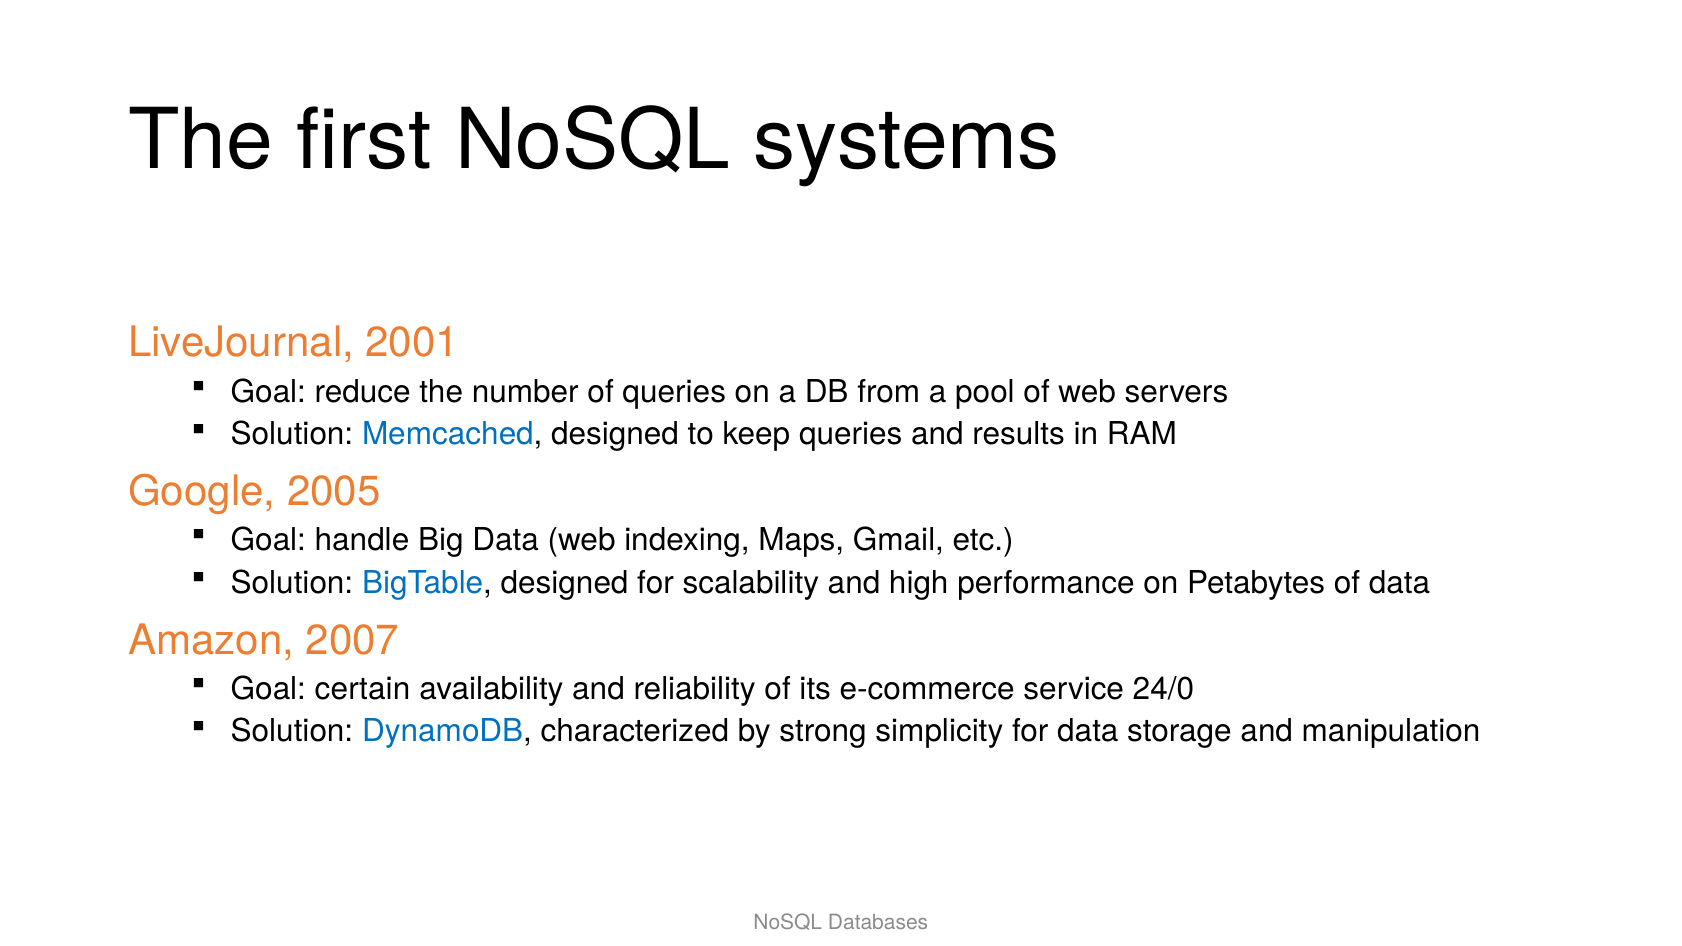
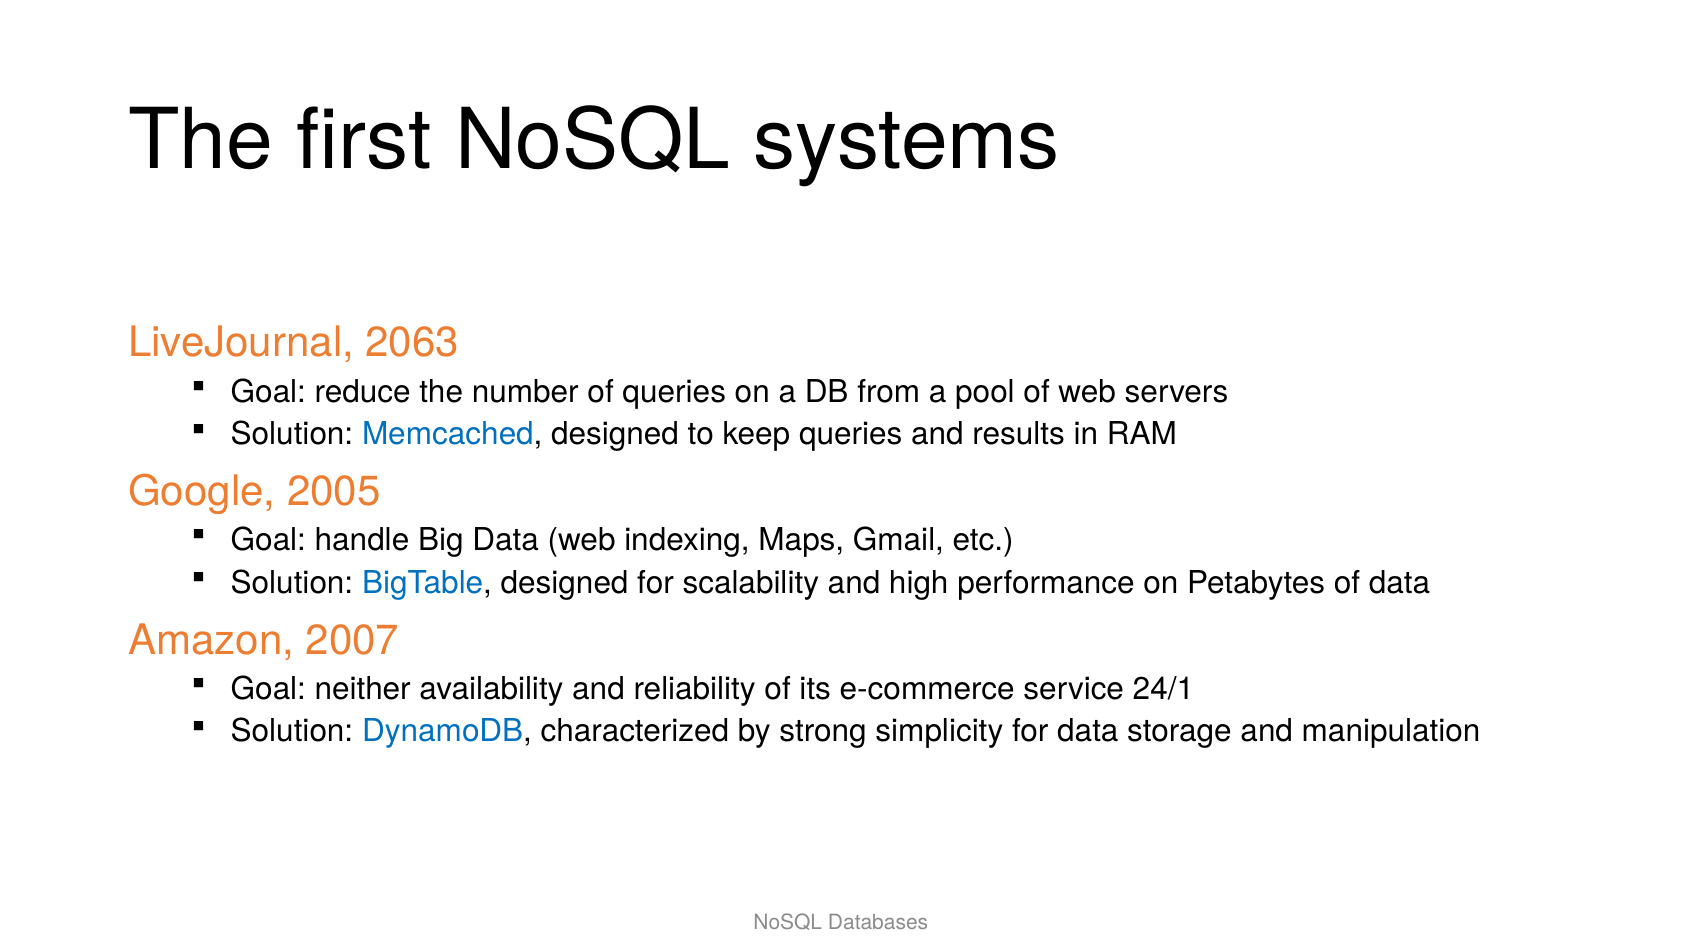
2001: 2001 -> 2063 (412, 343)
certain: certain -> neither (363, 689)
24/0: 24/0 -> 24/1 (1163, 689)
